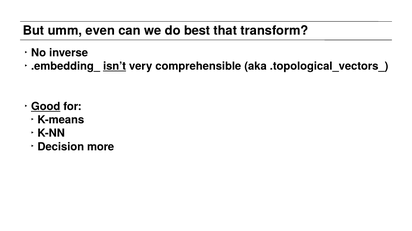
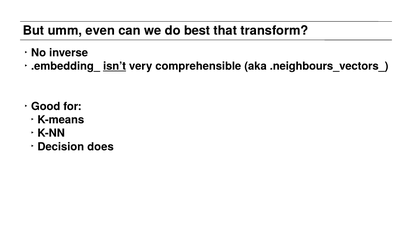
.topological_vectors_: .topological_vectors_ -> .neighbours_vectors_ (329, 66)
Good underline: present -> none (46, 107)
more: more -> does (101, 147)
